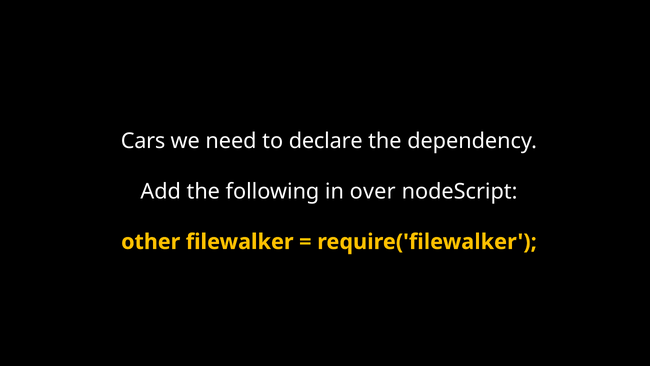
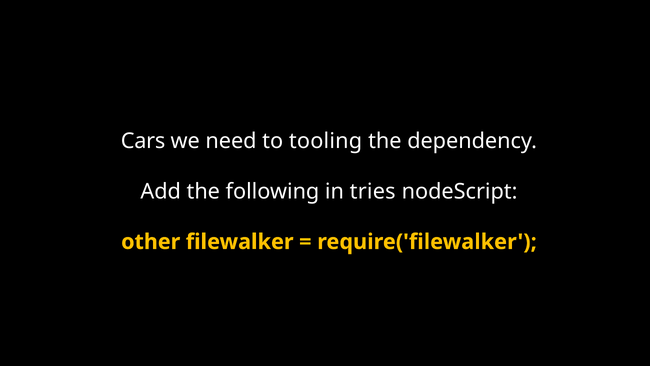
declare: declare -> tooling (326, 141)
over: over -> tries (373, 191)
